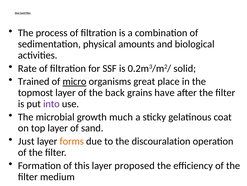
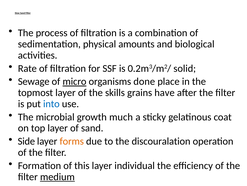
Trained: Trained -> Sewage (34, 81)
great: great -> done (144, 81)
back: back -> skills (115, 92)
into colour: purple -> blue (51, 103)
Just: Just -> Side (26, 141)
proposed: proposed -> individual (135, 165)
medium underline: none -> present (57, 176)
